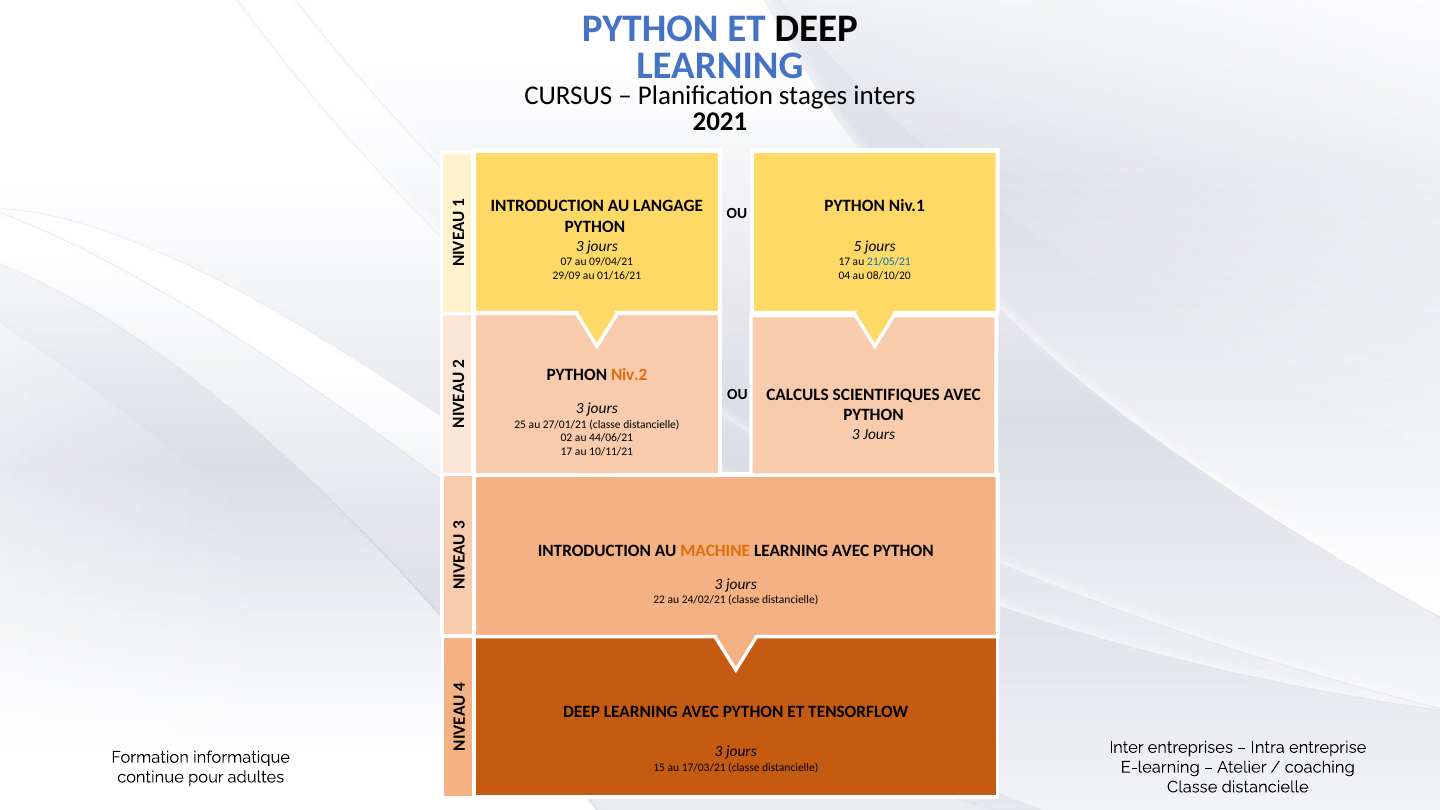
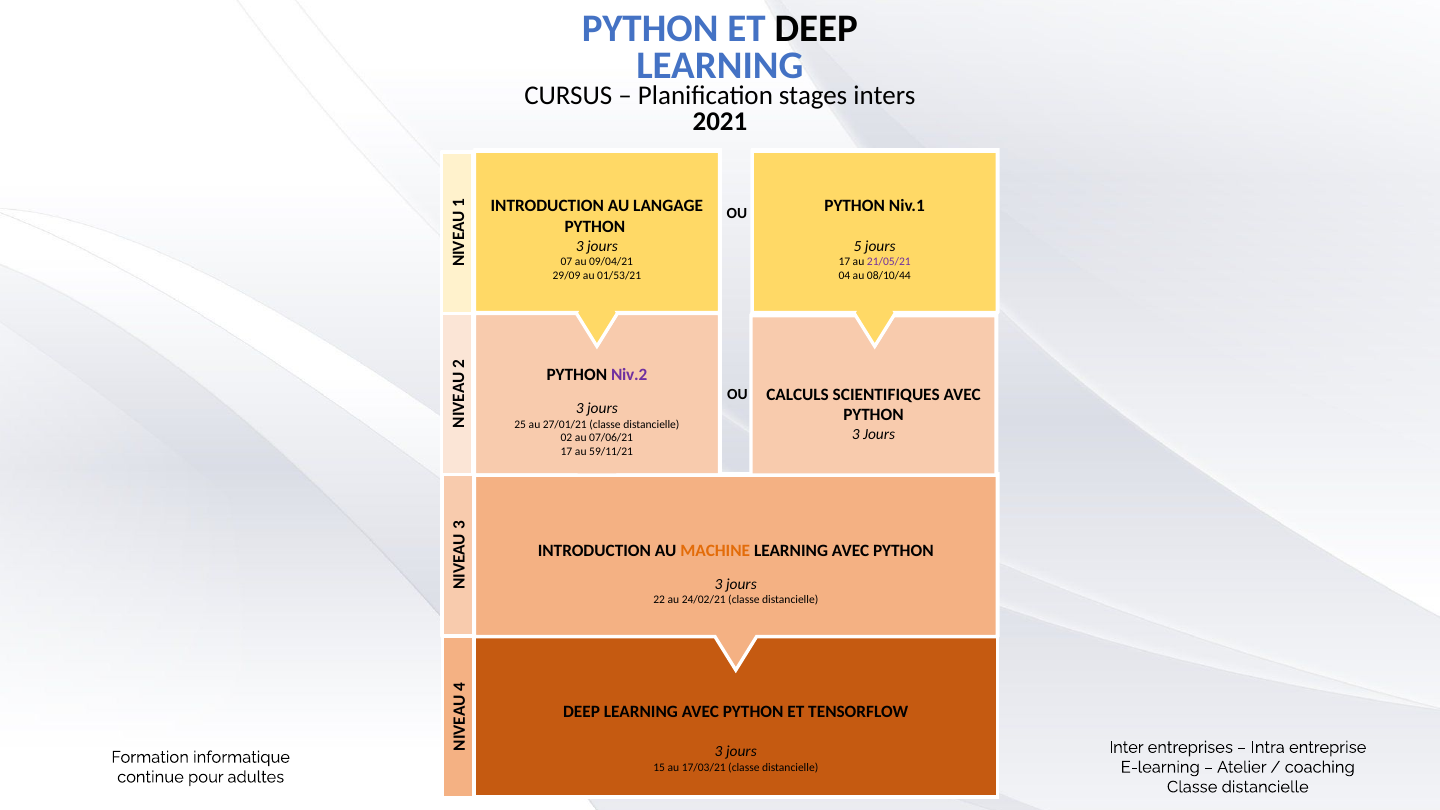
21/05/21 colour: blue -> purple (889, 262)
01/16/21: 01/16/21 -> 01/53/21 (619, 276)
08/10/20: 08/10/20 -> 08/10/44 (889, 276)
Niv.2 colour: orange -> purple (629, 375)
44/06/21: 44/06/21 -> 07/06/21 (611, 438)
10/11/21: 10/11/21 -> 59/11/21 (611, 452)
